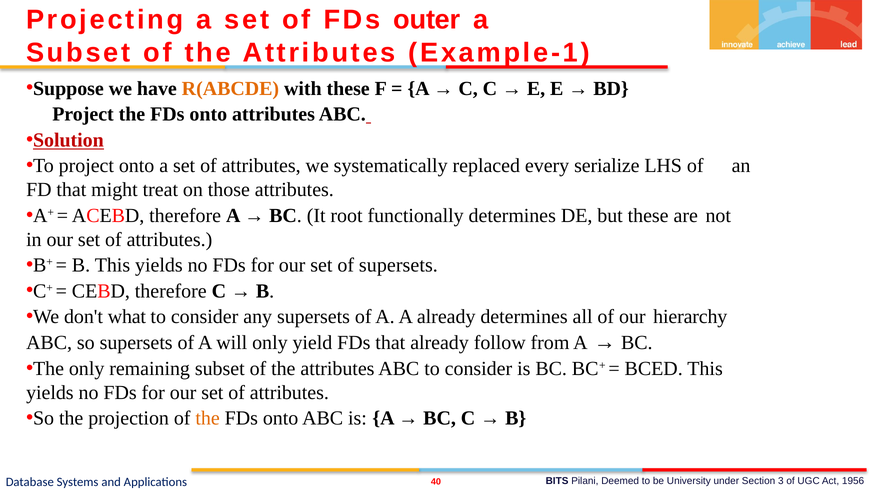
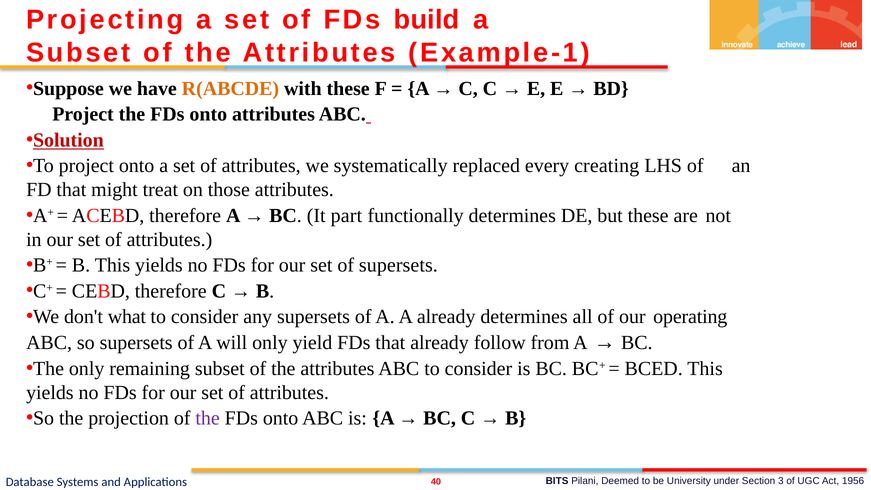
outer: outer -> build (427, 20)
serialize: serialize -> creating (607, 166)
root: root -> part (346, 215)
hierarchy: hierarchy -> operating (690, 317)
the colour: orange -> purple (208, 418)
